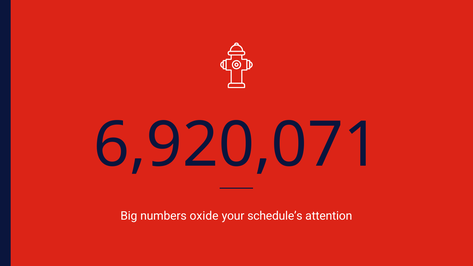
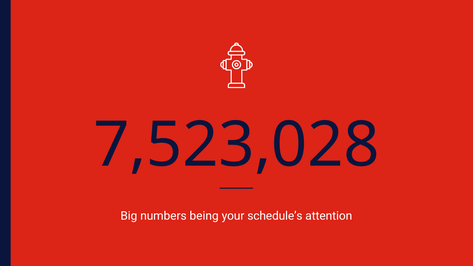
6,920,071: 6,920,071 -> 7,523,028 (236, 145)
oxide: oxide -> being (204, 216)
